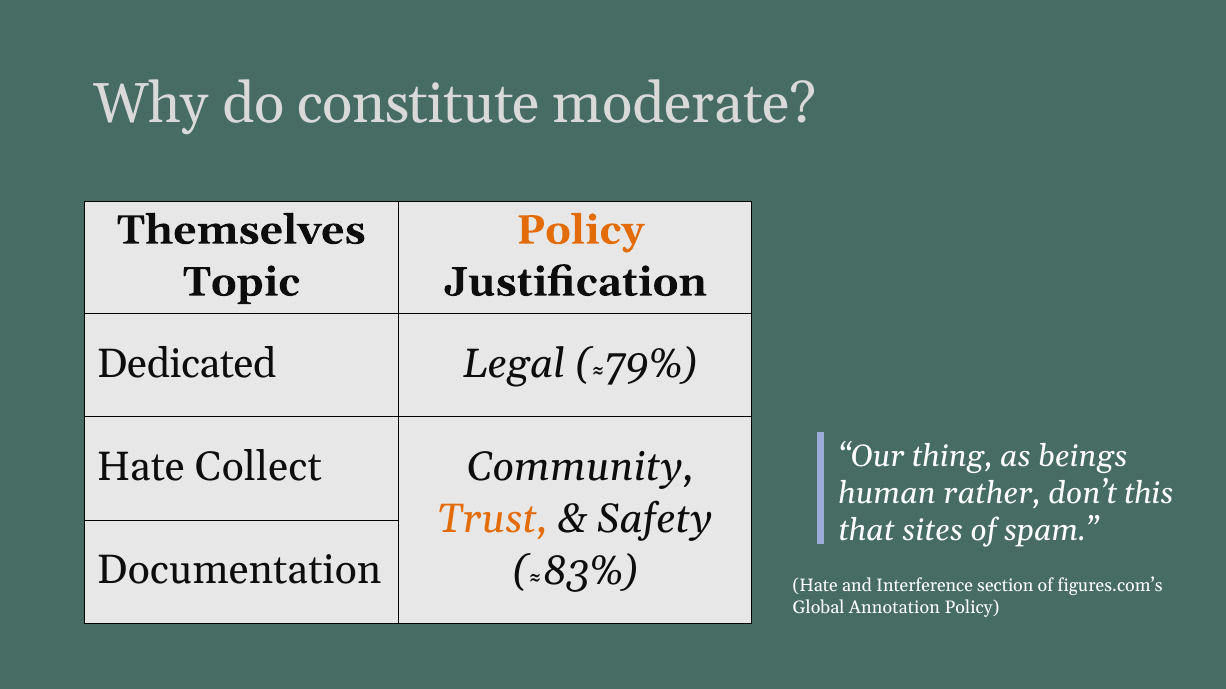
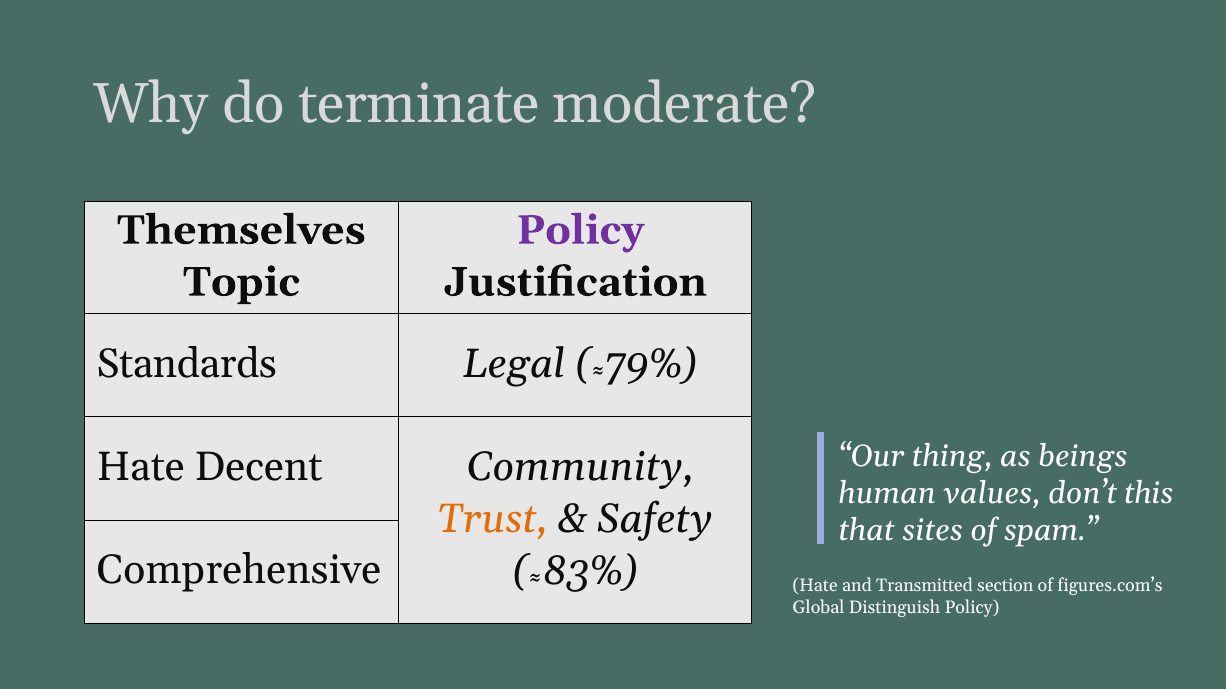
constitute: constitute -> terminate (419, 104)
Policy colour: orange -> purple (580, 230)
Dedicated: Dedicated -> Standards (187, 364)
Collect: Collect -> Decent (258, 468)
rather: rather -> values (992, 494)
Documentation: Documentation -> Comprehensive (239, 571)
Interference: Interference -> Transmitted (925, 587)
Annotation: Annotation -> Distinguish (895, 608)
